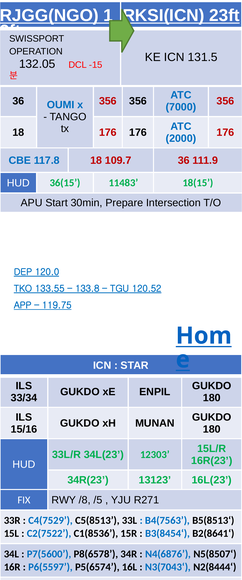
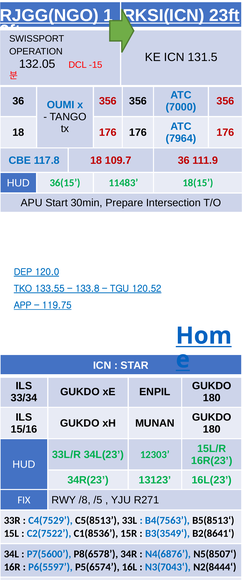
2000: 2000 -> 7964 (181, 138)
B3(8454‘: B3(8454‘ -> B3(3549‘ (167, 533)
